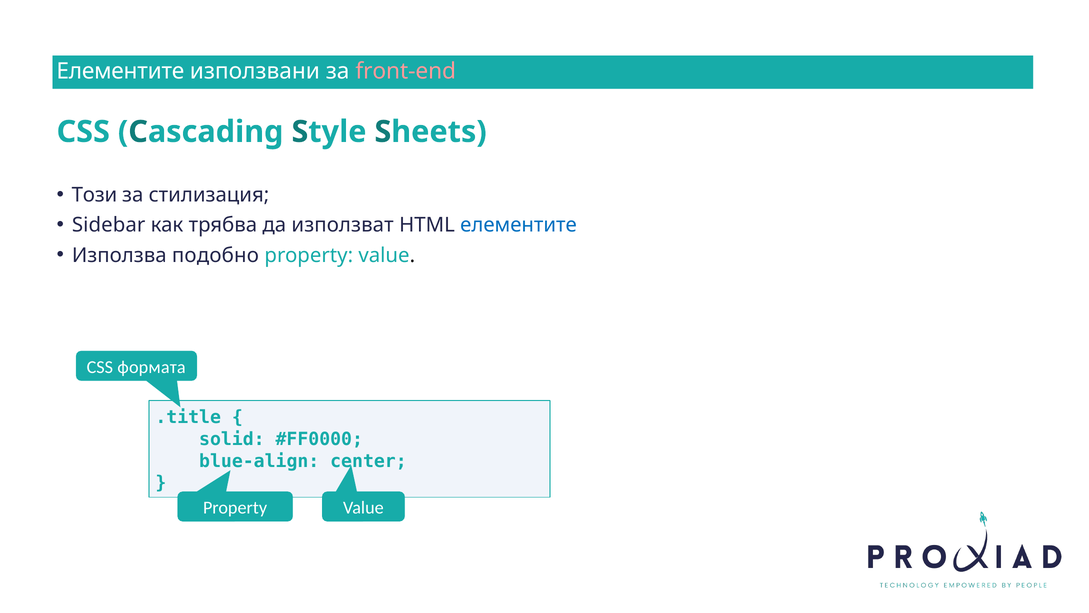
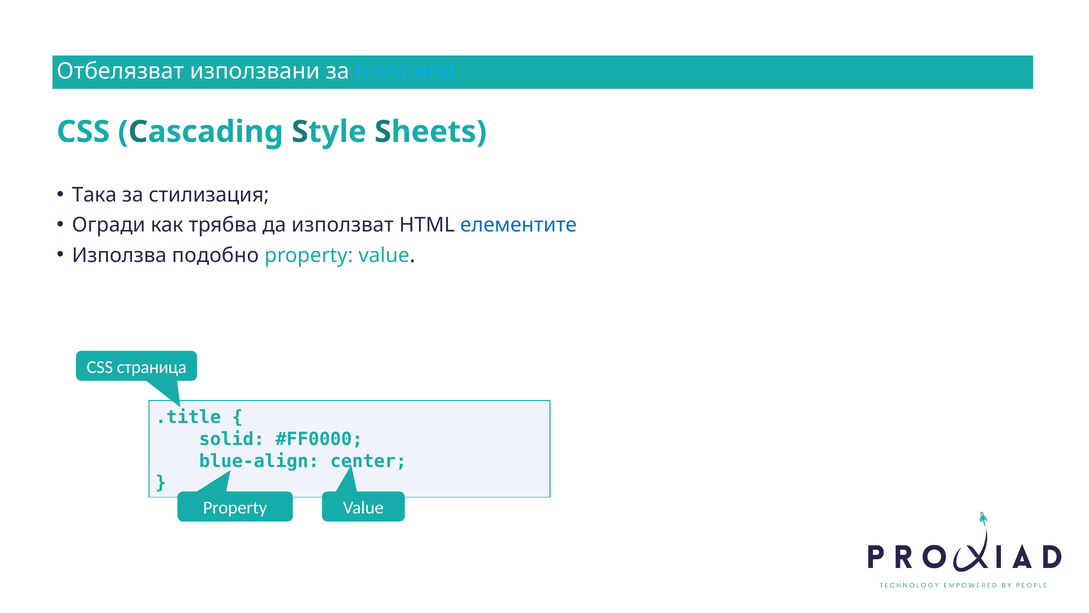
Елементите: Елементите -> Отбелязват (120, 71)
front-end colour: pink -> light blue (406, 71)
Този: Този -> Така (94, 195)
Sidebar: Sidebar -> Огради (109, 225)
формата: формата -> страница (152, 367)
